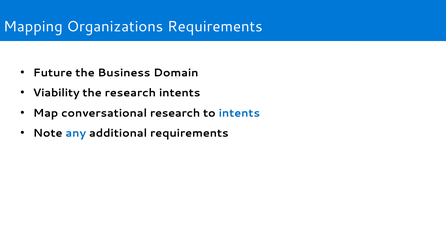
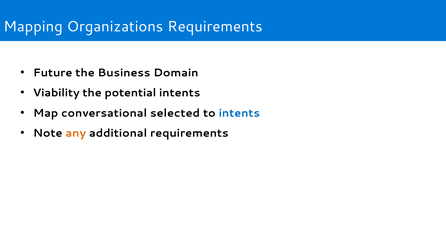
the research: research -> potential (130, 93)
conversational research: research -> selected (175, 113)
any colour: blue -> orange (76, 133)
